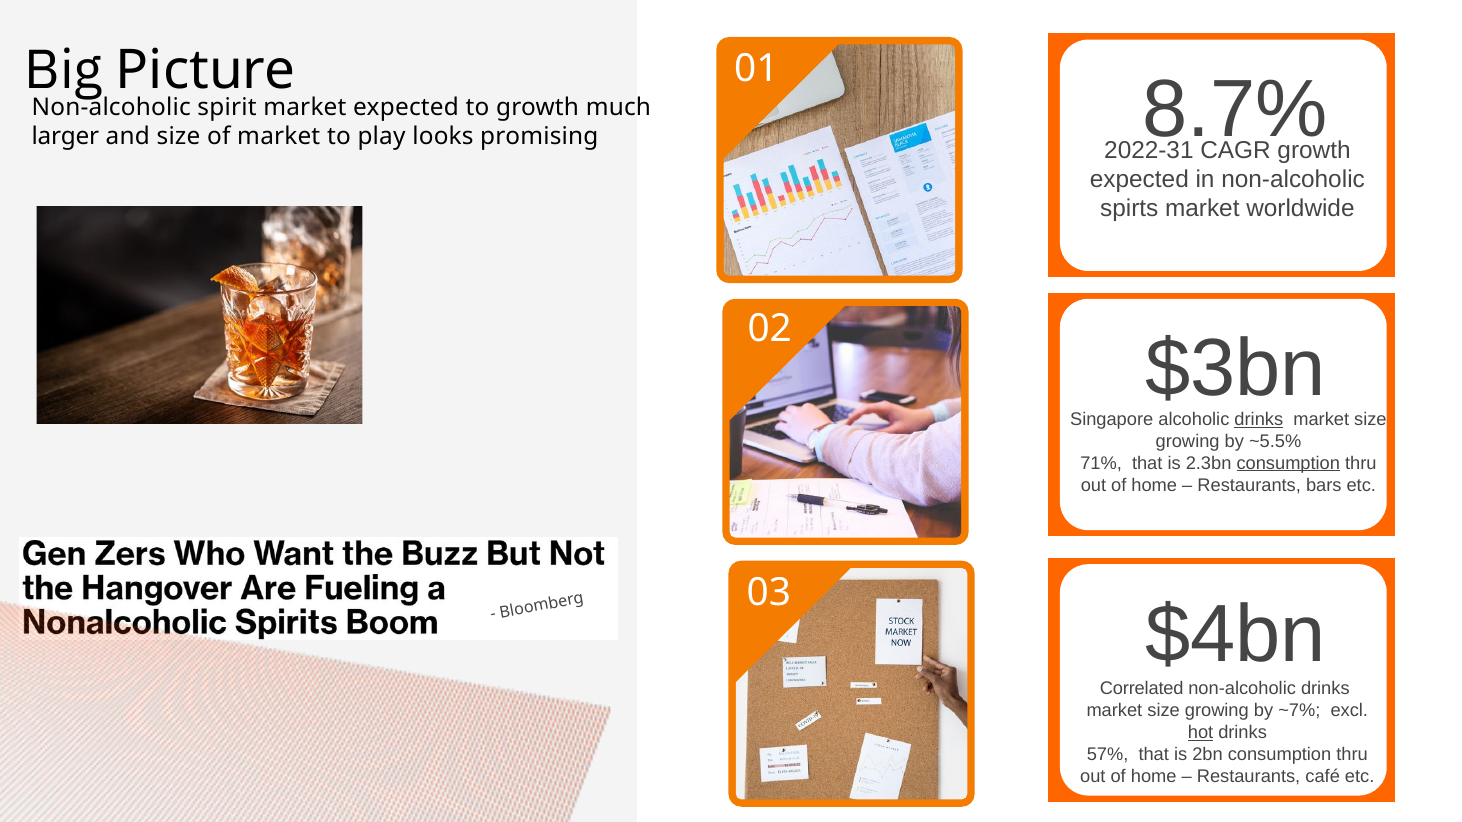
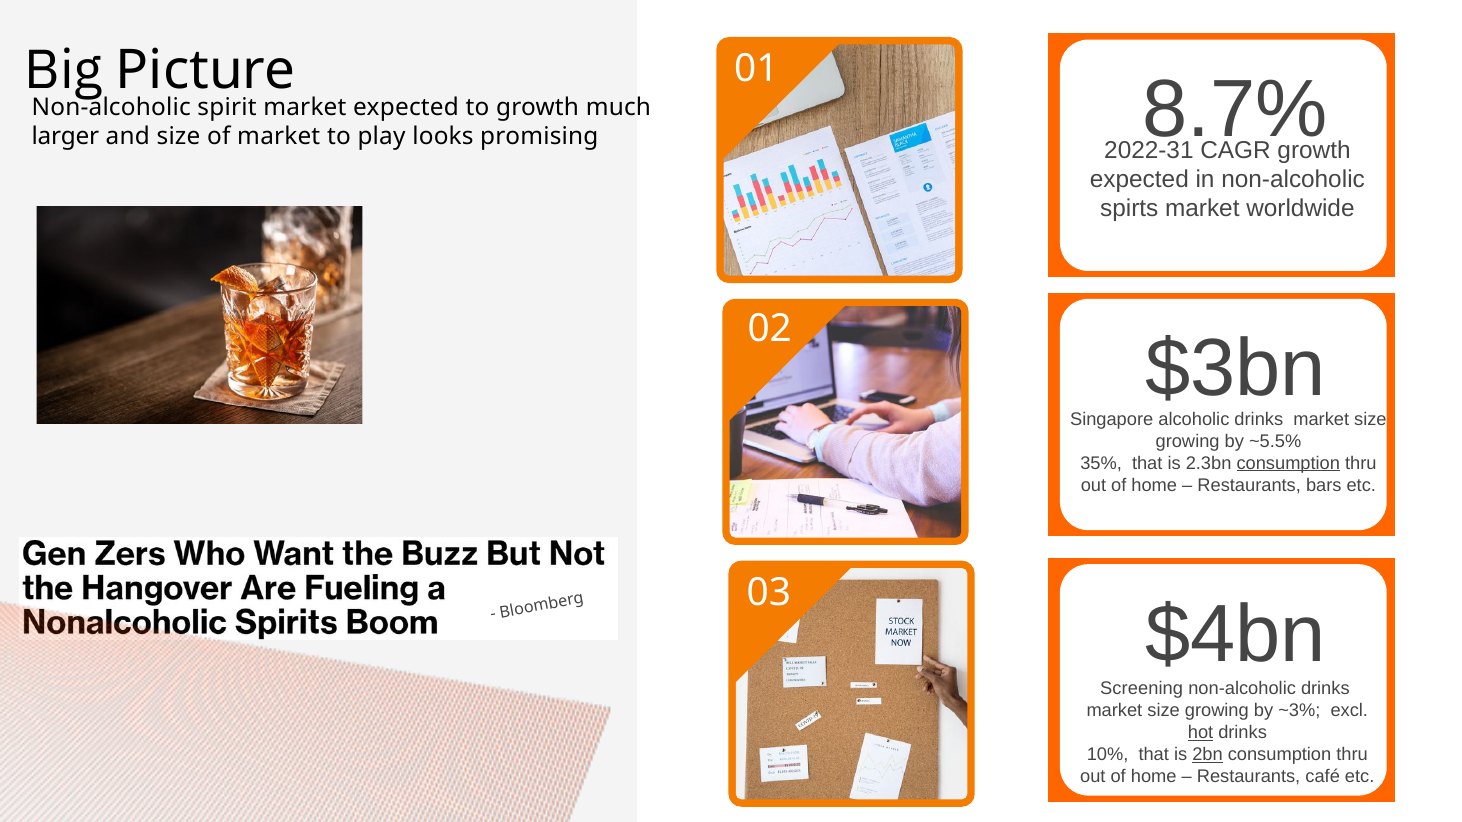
drinks underline: present -> none (1259, 419)
71%: 71% -> 35% (1101, 463)
Correlated: Correlated -> Screening (1142, 689)
~7%: ~7% -> ~3% (1299, 711)
57%: 57% -> 10% (1108, 755)
2bn underline: none -> present (1207, 755)
